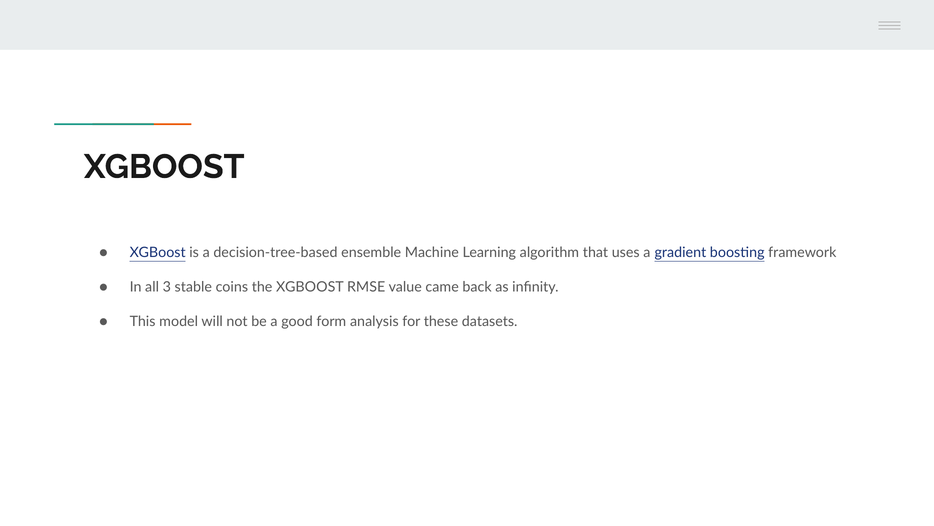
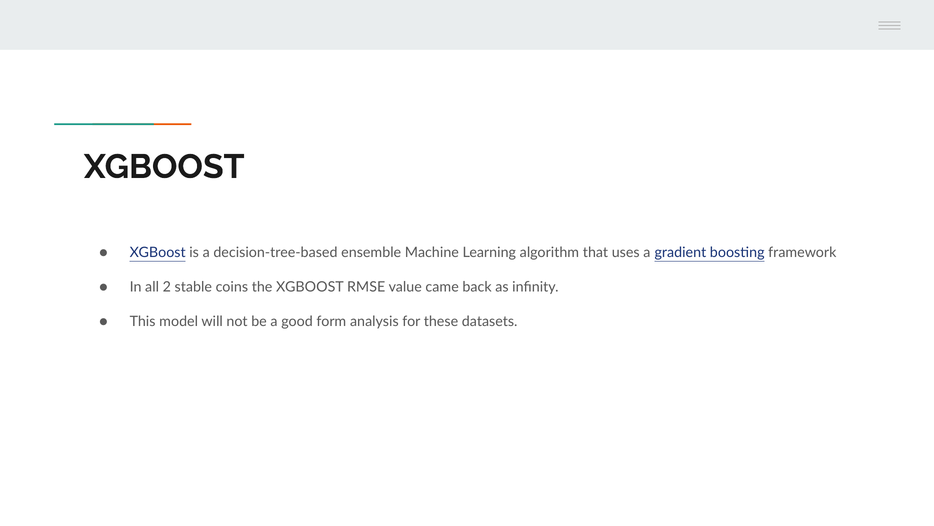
3: 3 -> 2 (167, 287)
